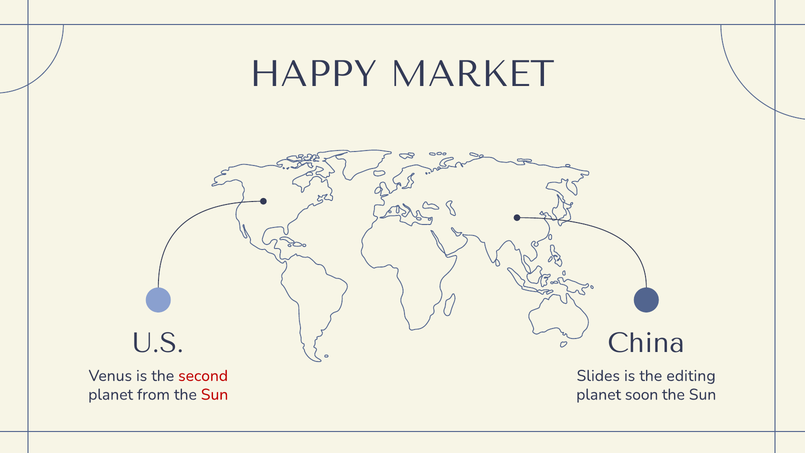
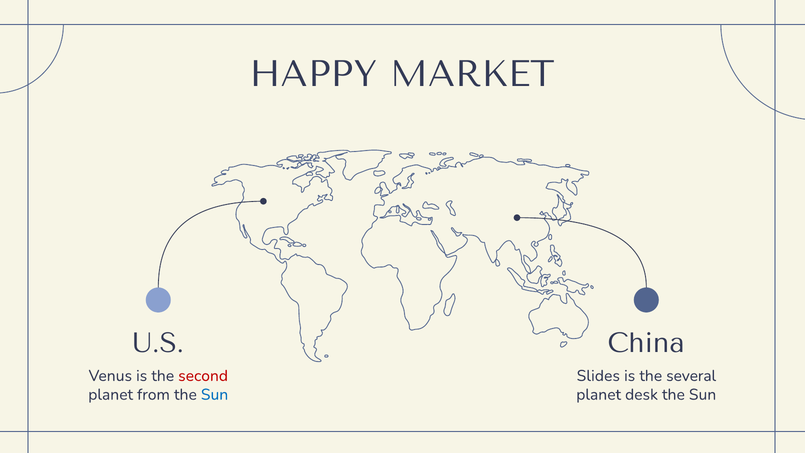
editing: editing -> several (691, 376)
Sun colour: red -> blue (215, 394)
soon: soon -> desk (641, 394)
